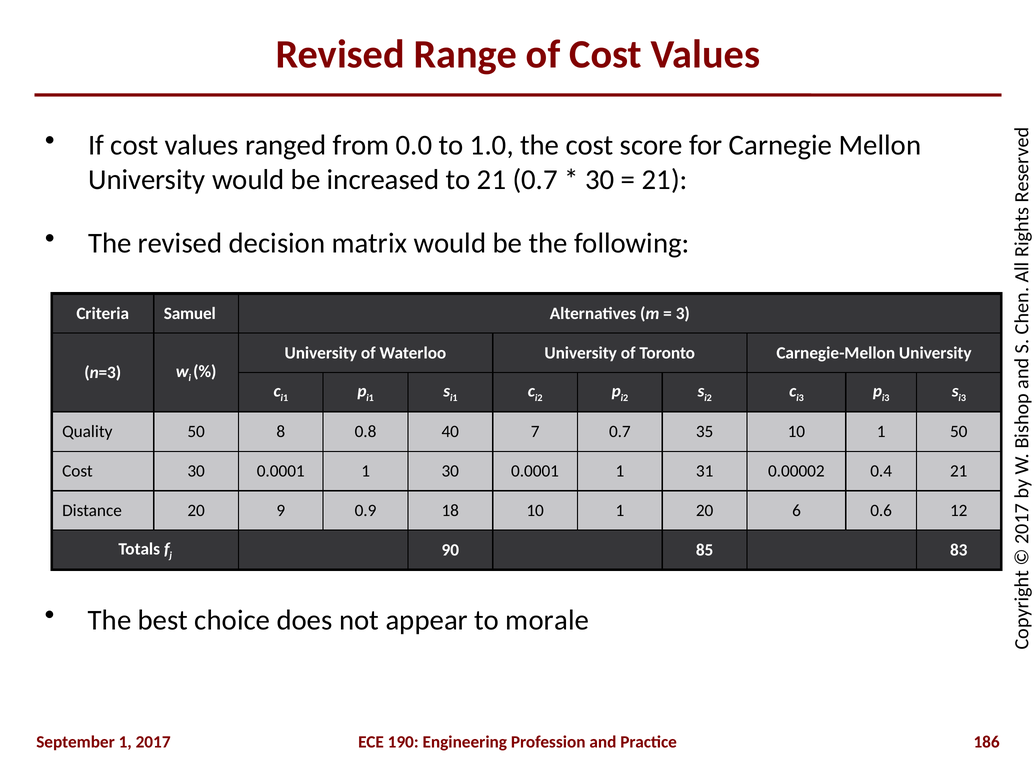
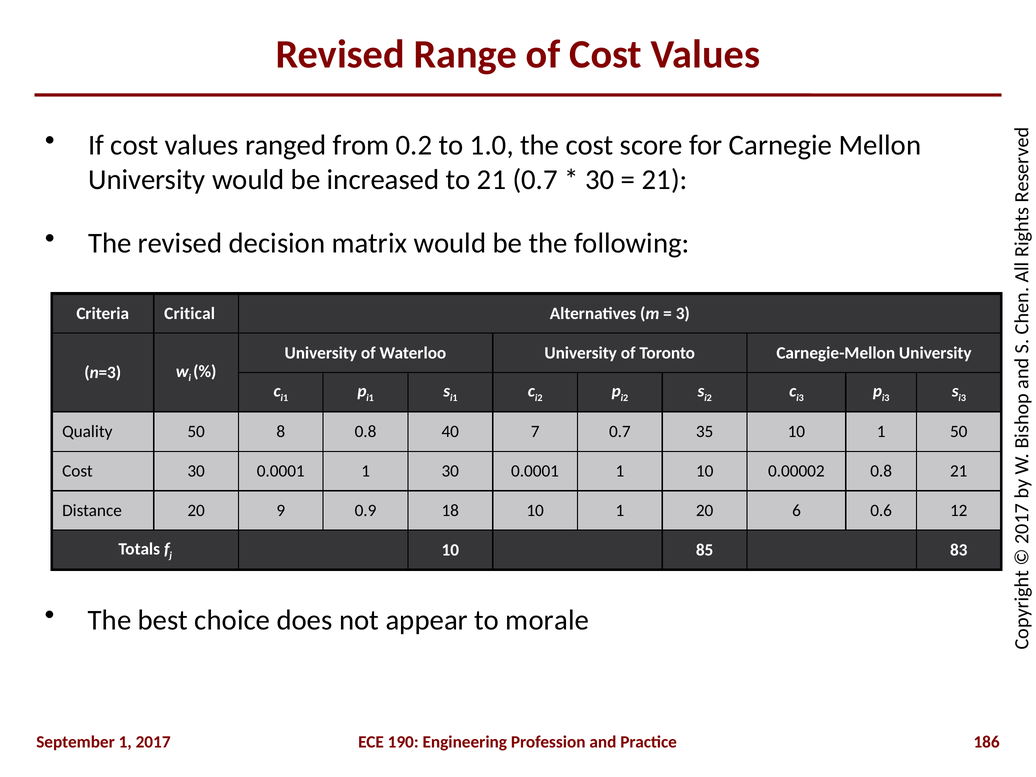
0.0: 0.0 -> 0.2 (414, 145)
Samuel: Samuel -> Critical (190, 314)
1 31: 31 -> 10 (705, 471)
0.00002 0.4: 0.4 -> 0.8 (881, 471)
90: 90 -> 10 (450, 550)
